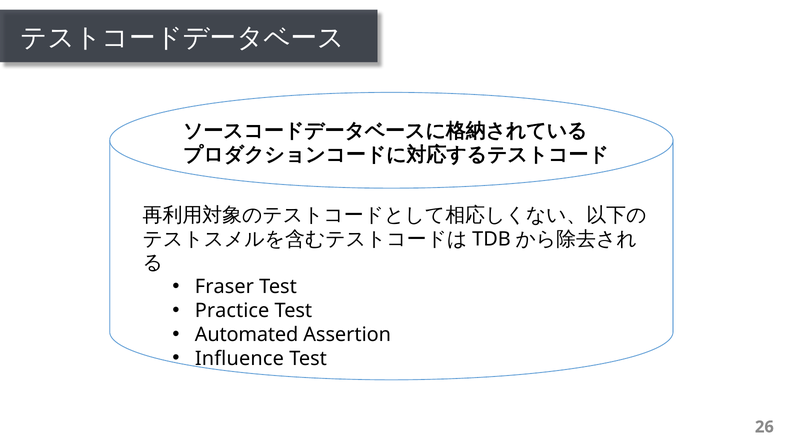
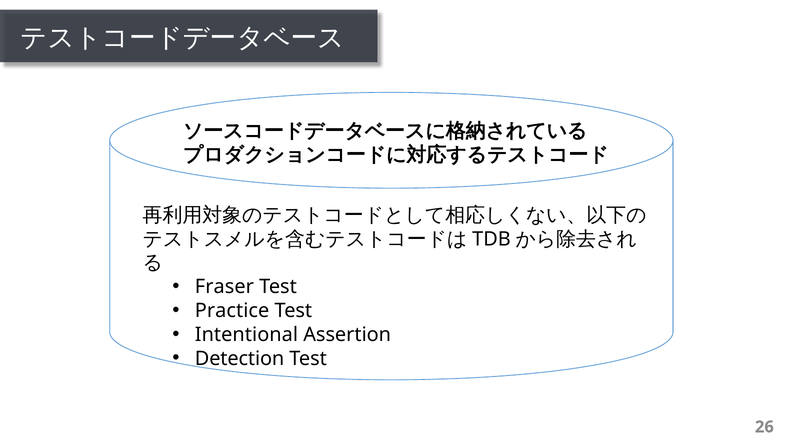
Automated: Automated -> Intentional (246, 334)
Inﬂuence: Inﬂuence -> Detection (240, 358)
